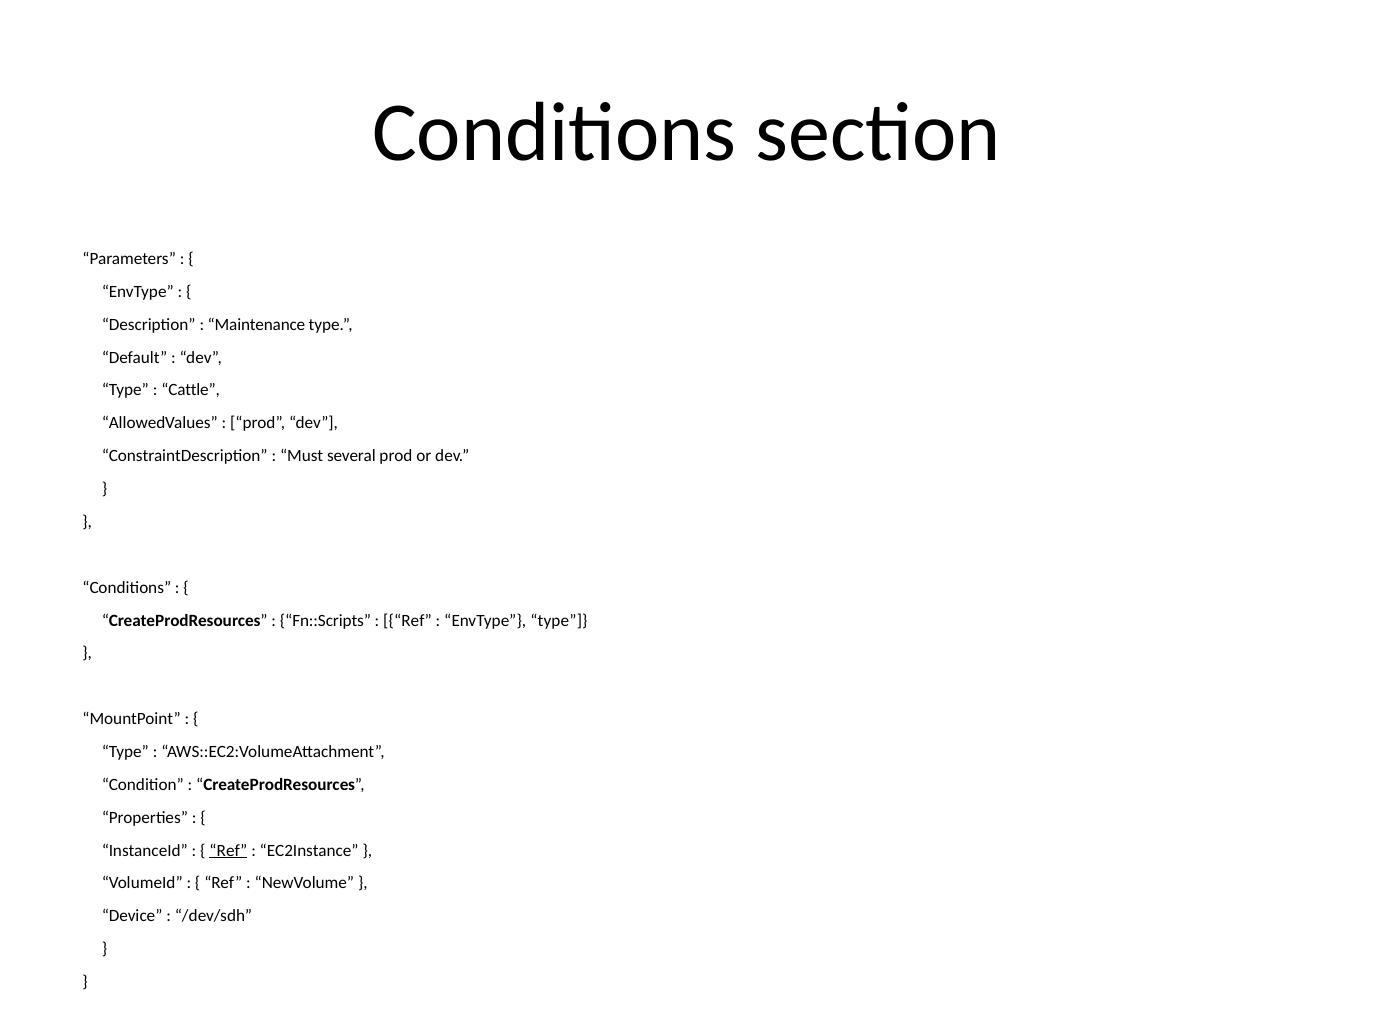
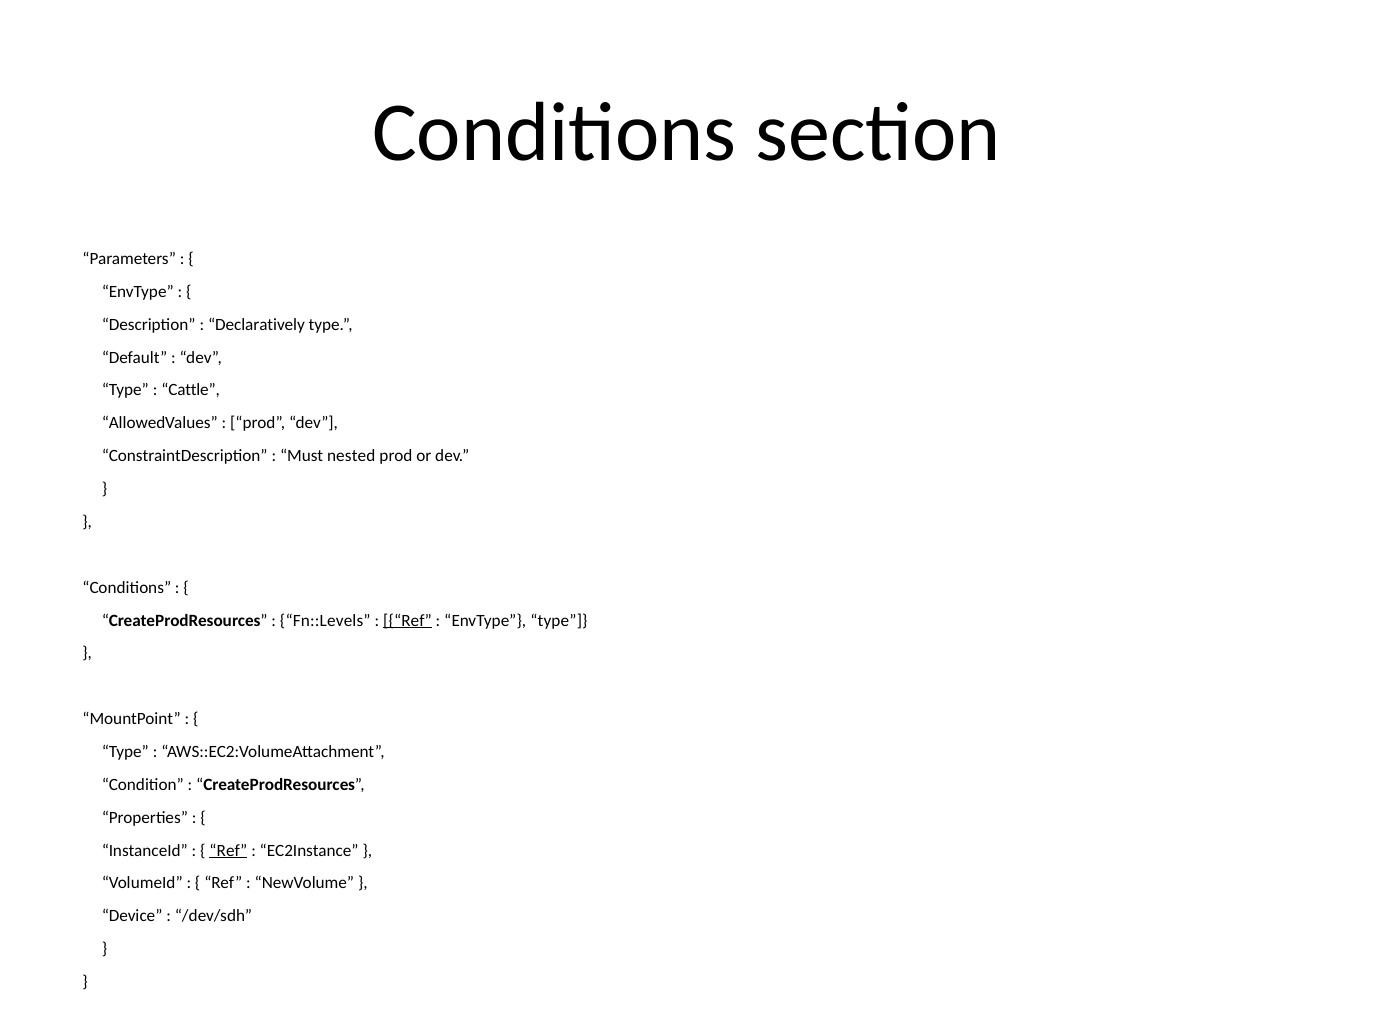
Maintenance: Maintenance -> Declaratively (256, 325)
several: several -> nested (351, 456)
Fn::Scripts: Fn::Scripts -> Fn::Levels (325, 621)
Ref underline: none -> present (408, 621)
